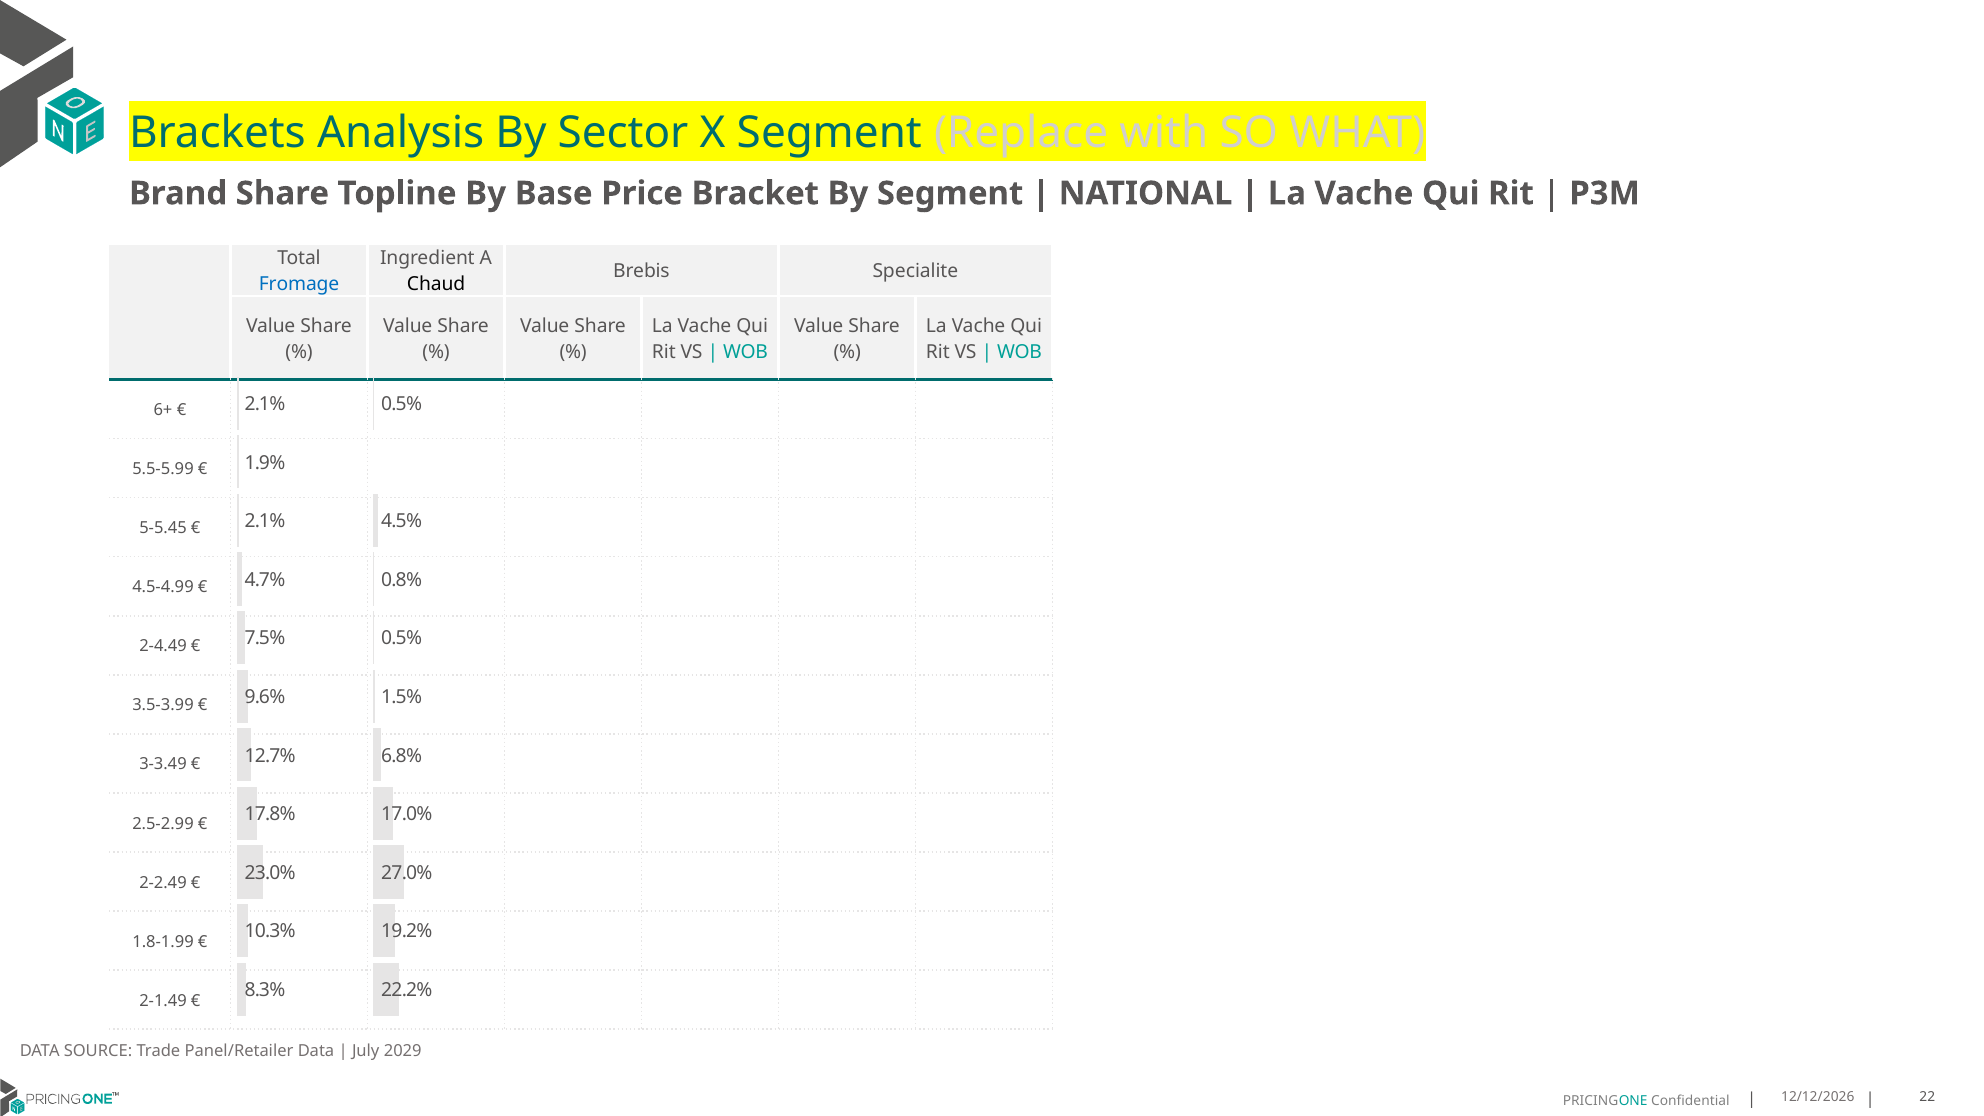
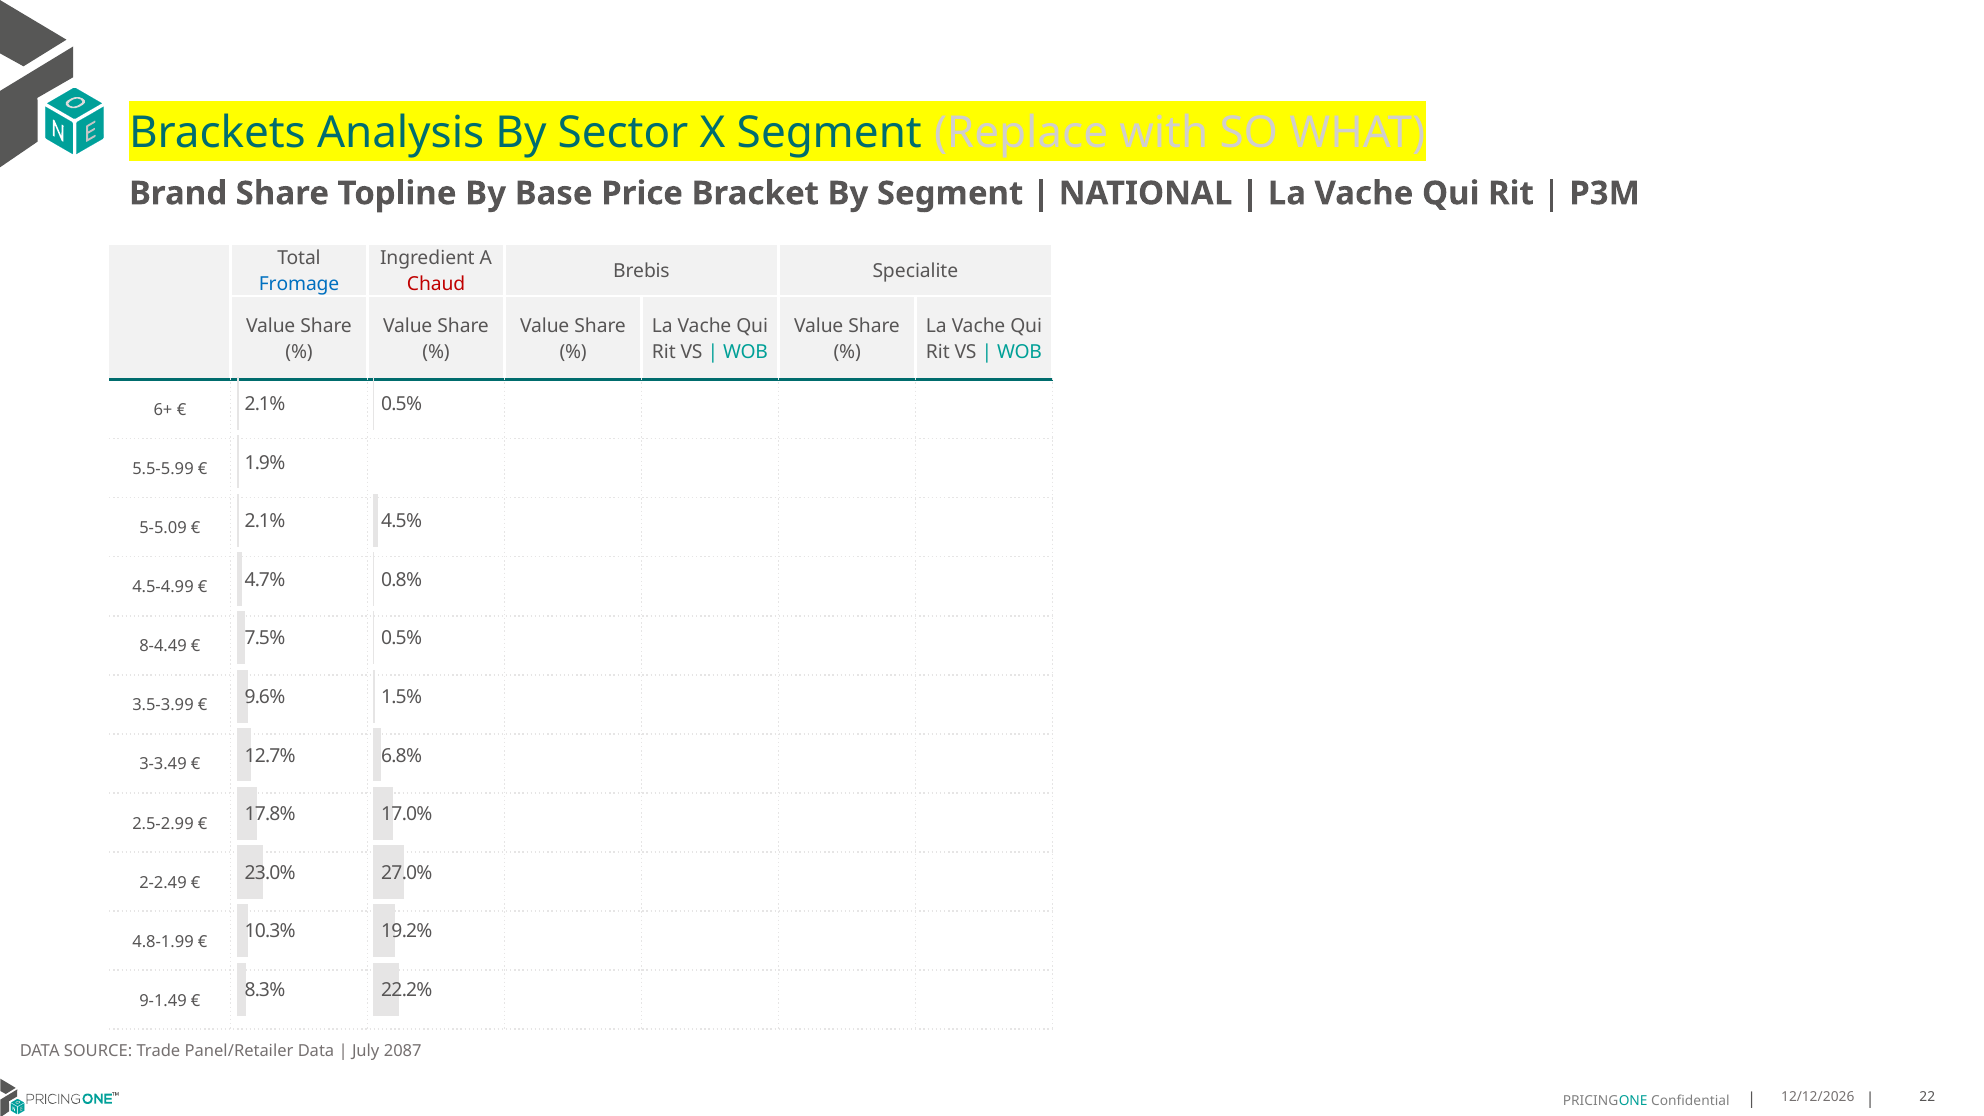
Chaud colour: black -> red (436, 284)
5-5.45: 5-5.45 -> 5-5.09 (163, 528)
2-4.49: 2-4.49 -> 8-4.49 (163, 646)
1.8-1.99: 1.8-1.99 -> 4.8-1.99 (163, 942)
2-1.49: 2-1.49 -> 9-1.49 (163, 1001)
2029: 2029 -> 2087 (403, 1051)
